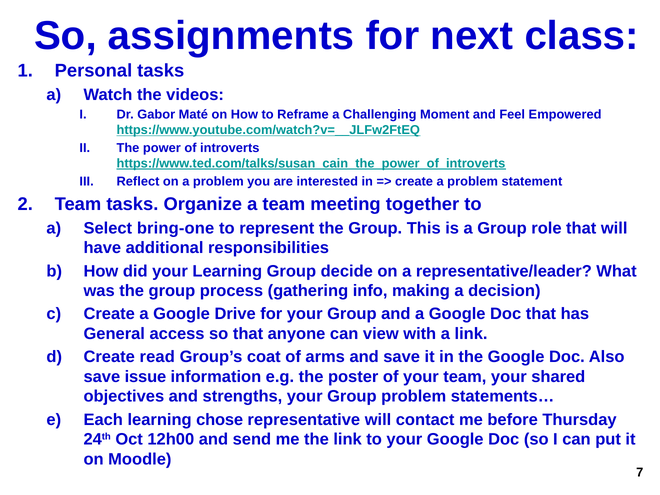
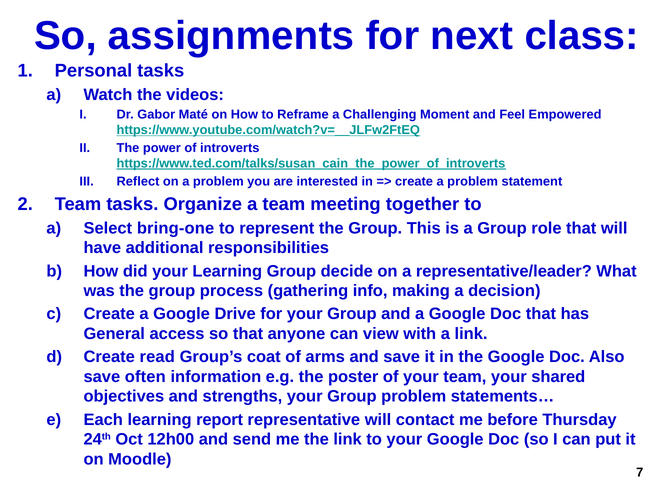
issue: issue -> often (145, 377)
chose: chose -> report (220, 420)
